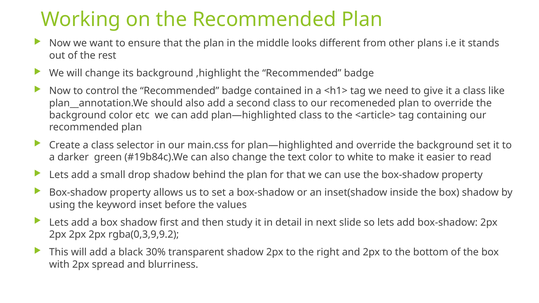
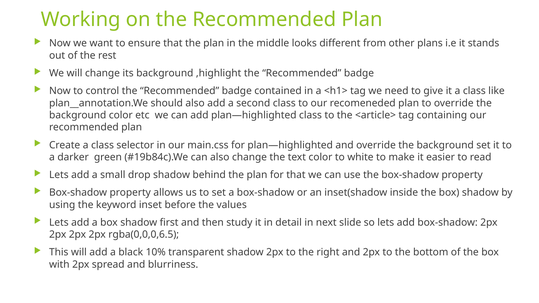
rgba(0,3,9,9.2: rgba(0,3,9,9.2 -> rgba(0,0,0,6.5 (144, 235)
30%: 30% -> 10% (156, 252)
